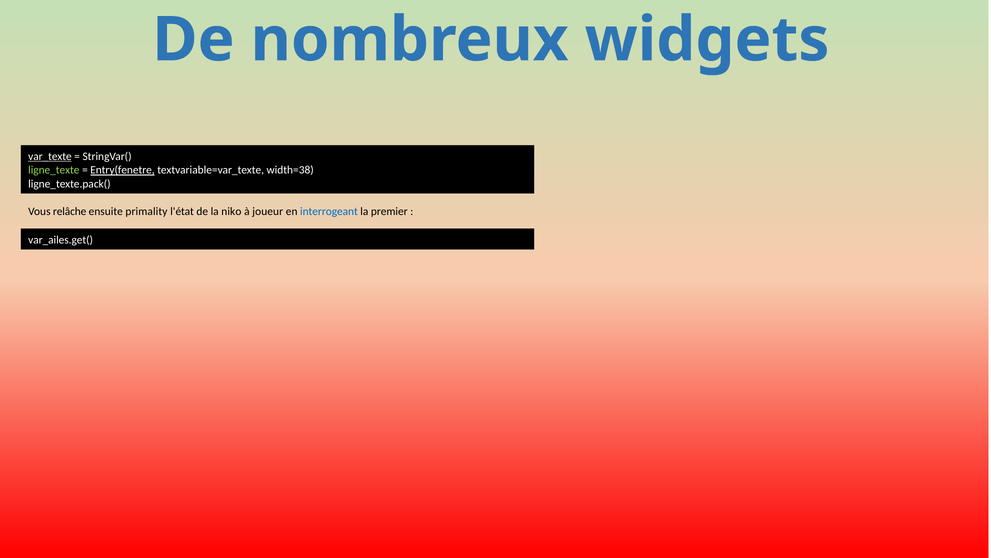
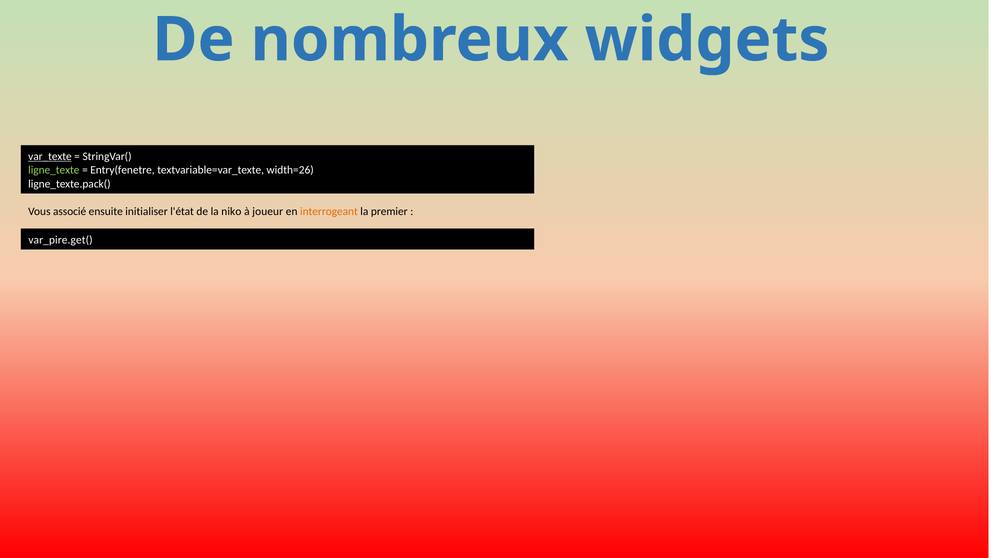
Entry(fenetre underline: present -> none (122, 170)
width=38: width=38 -> width=26 (290, 170)
relâche: relâche -> associé (70, 211)
primality: primality -> initialiser (147, 211)
interrogeant colour: blue -> orange (329, 211)
var_ailes.get(: var_ailes.get( -> var_pire.get( (61, 240)
